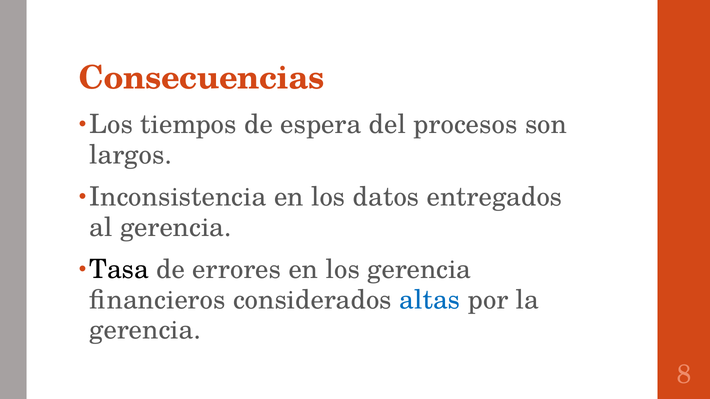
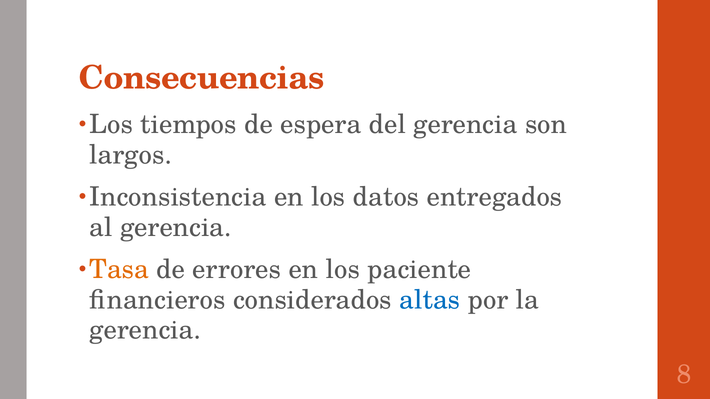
del procesos: procesos -> gerencia (465, 125)
Tasa colour: black -> orange (119, 270)
los gerencia: gerencia -> paciente (419, 270)
